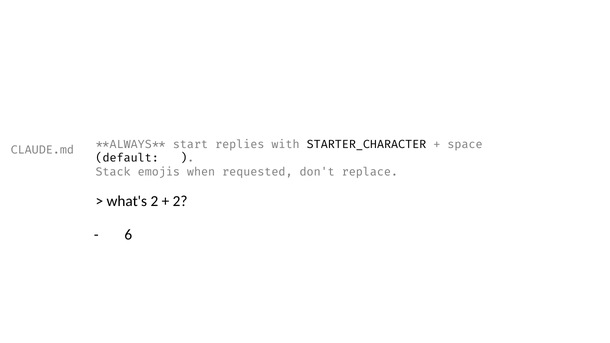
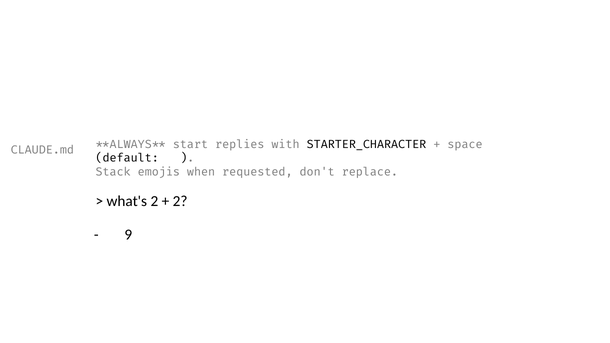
6: 6 -> 9 (128, 235)
